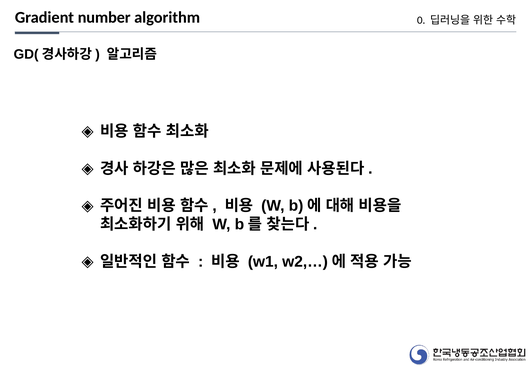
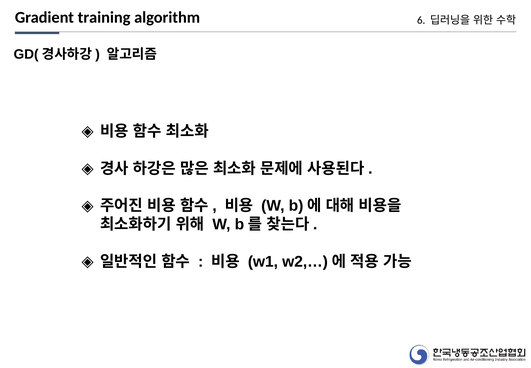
number: number -> training (104, 18)
0: 0 -> 6 (421, 20)
